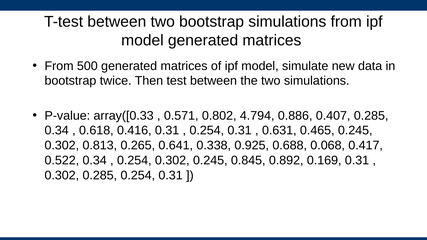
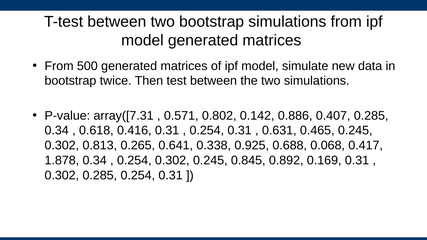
array([0.33: array([0.33 -> array([7.31 (124, 116)
4.794: 4.794 -> 0.142 (257, 116)
0.522: 0.522 -> 1.878 (62, 160)
